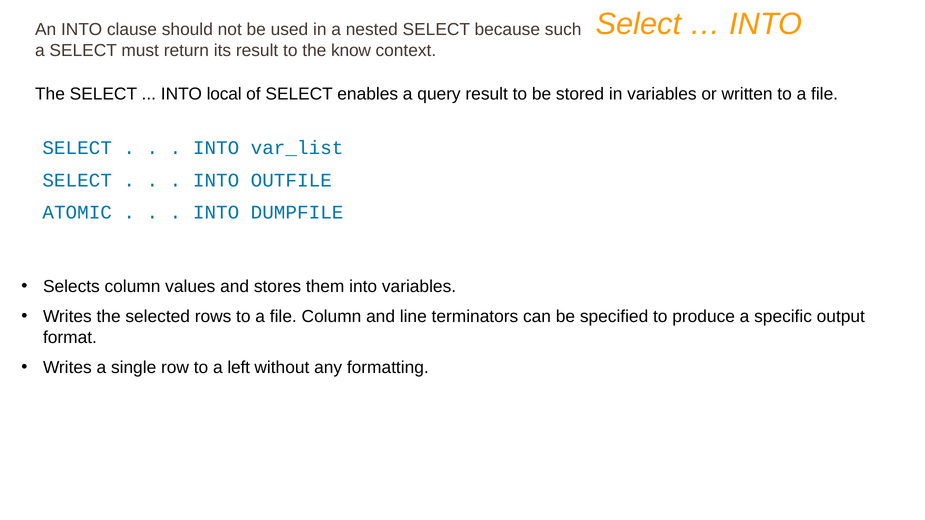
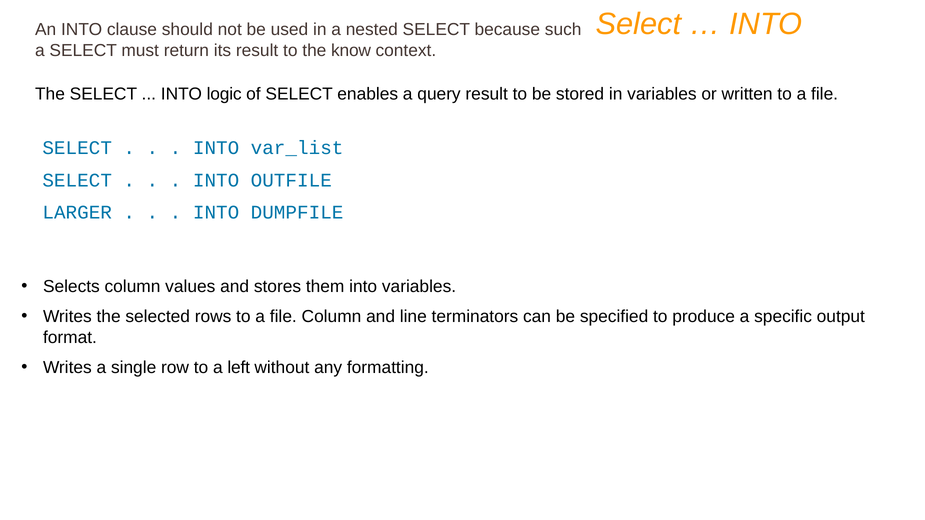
local: local -> logic (224, 94)
ATOMIC: ATOMIC -> LARGER (77, 213)
